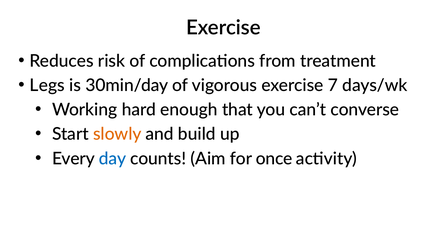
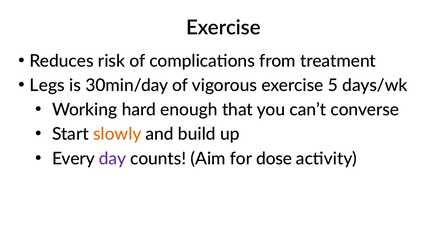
7: 7 -> 5 (333, 85)
day colour: blue -> purple (113, 159)
once: once -> dose (274, 159)
